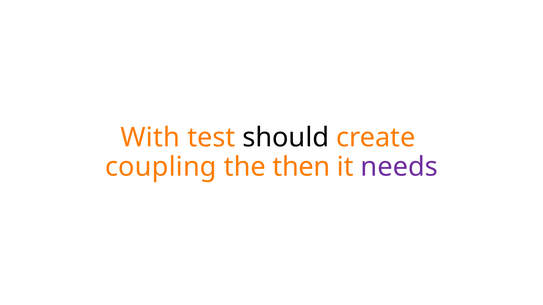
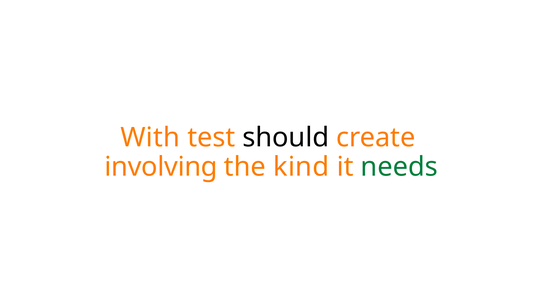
coupling: coupling -> involving (161, 167)
then: then -> kind (301, 167)
needs colour: purple -> green (399, 167)
